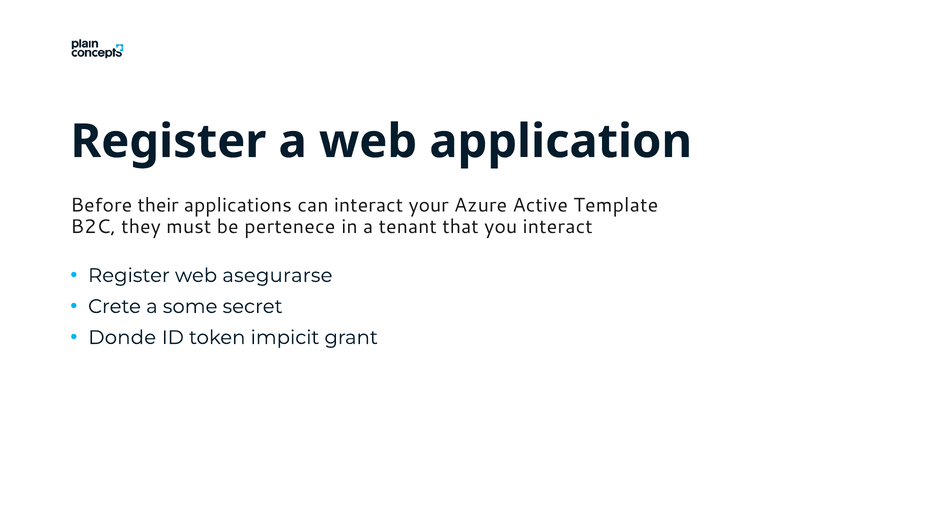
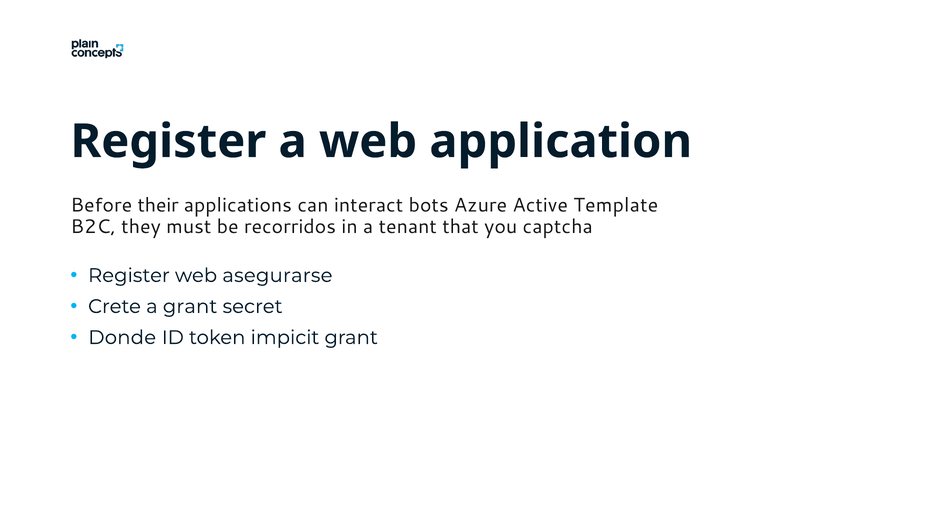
your: your -> bots (429, 205)
pertenece: pertenece -> recorridos (290, 226)
you interact: interact -> captcha (558, 226)
a some: some -> grant (190, 306)
